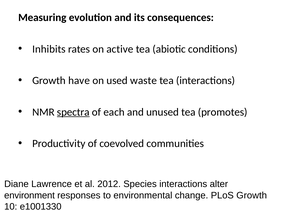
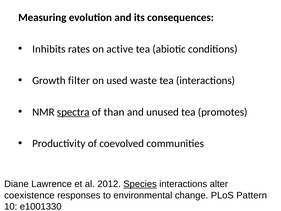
have: have -> filter (79, 80)
each: each -> than (114, 112)
Species underline: none -> present (140, 184)
environment: environment -> coexistence (29, 195)
PLoS Growth: Growth -> Pattern (252, 195)
